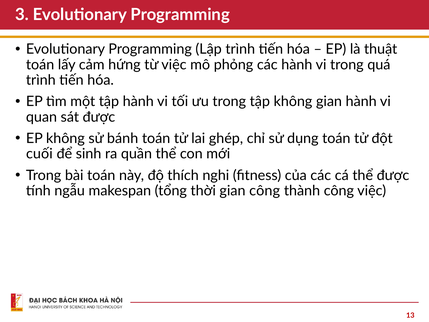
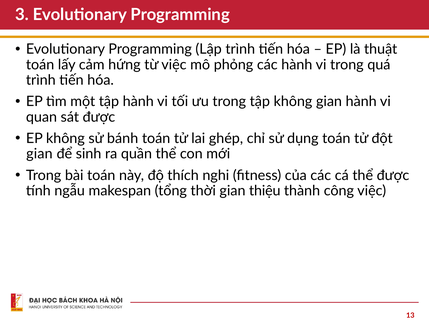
cuối: cuối -> gian (39, 154)
gian công: công -> thiệu (265, 191)
